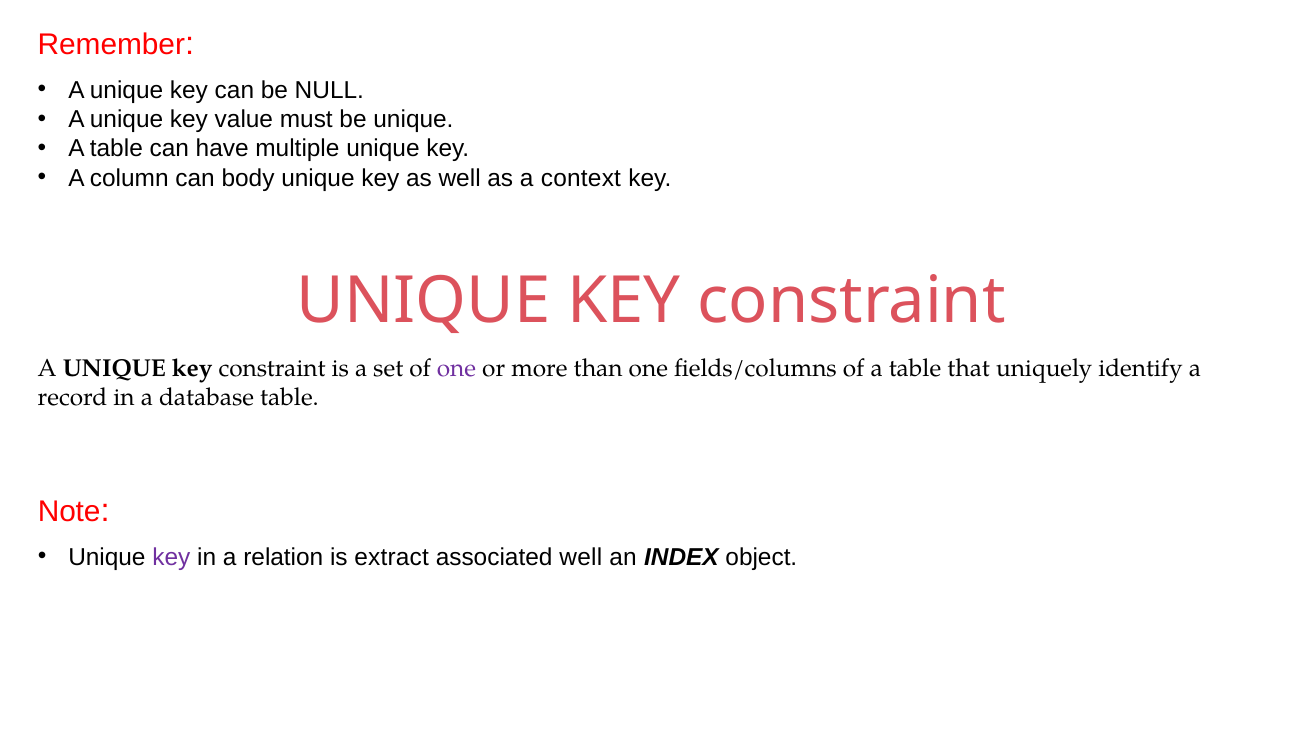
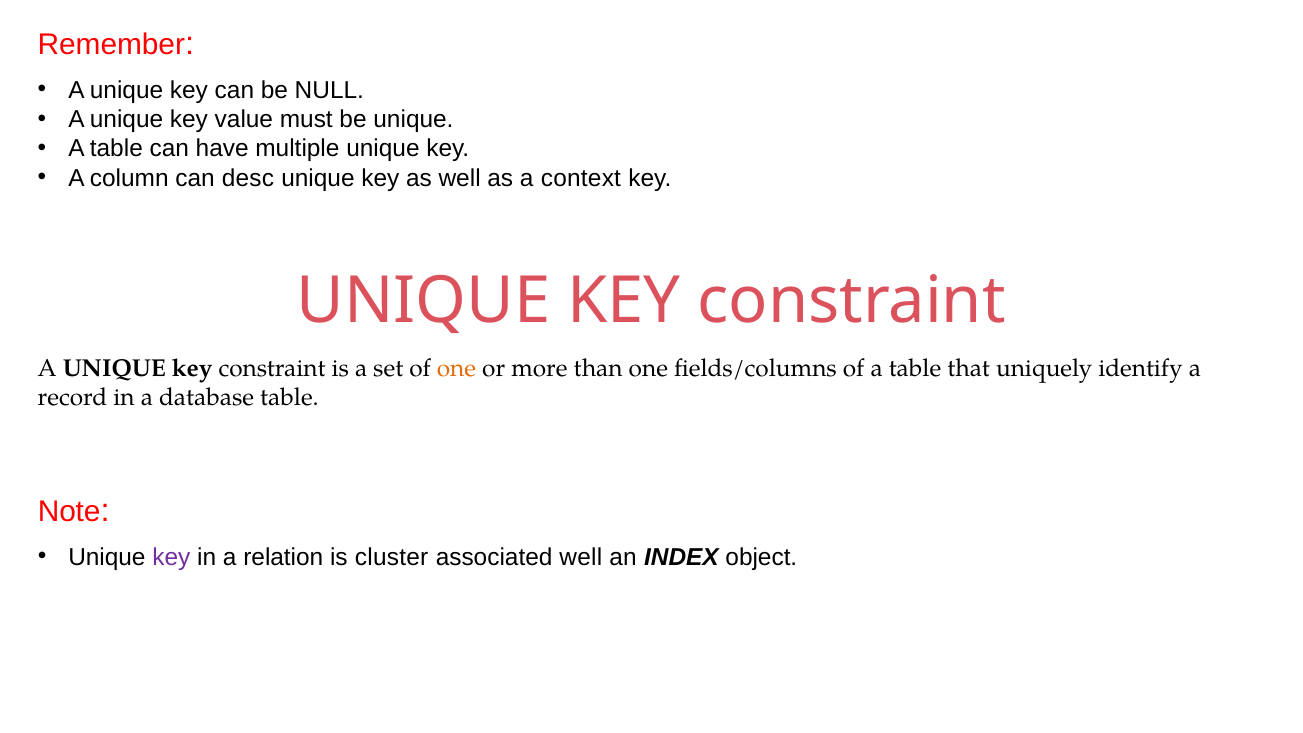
body: body -> desc (248, 178)
one colour: purple -> orange (457, 368)
extract: extract -> cluster (392, 557)
